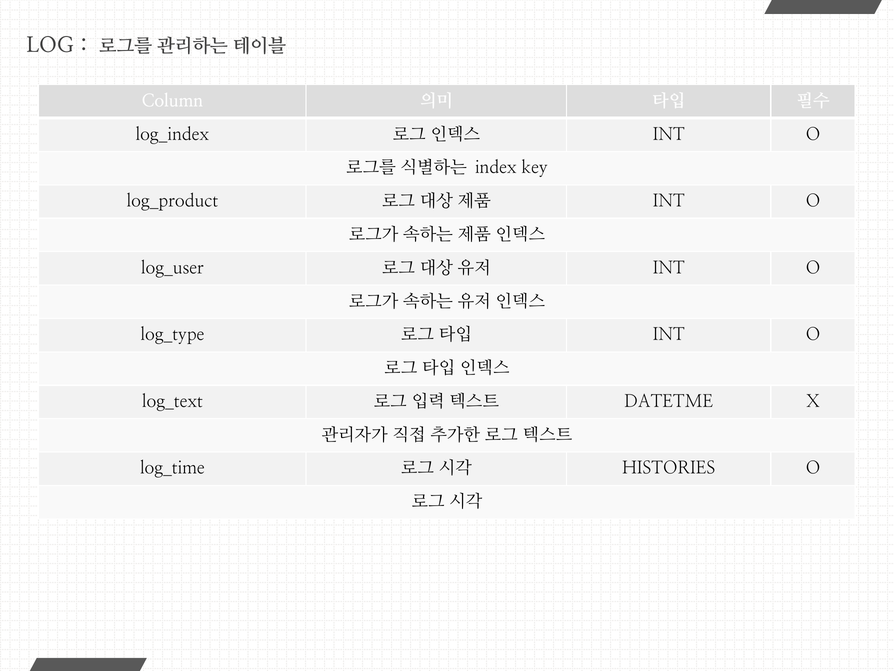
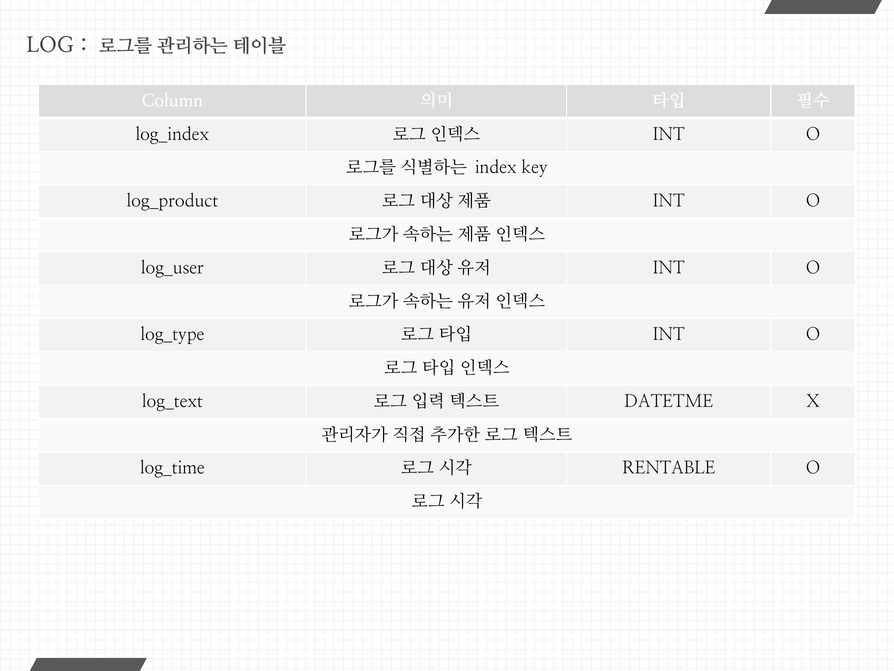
HISTORIES: HISTORIES -> RENTABLE (669, 468)
